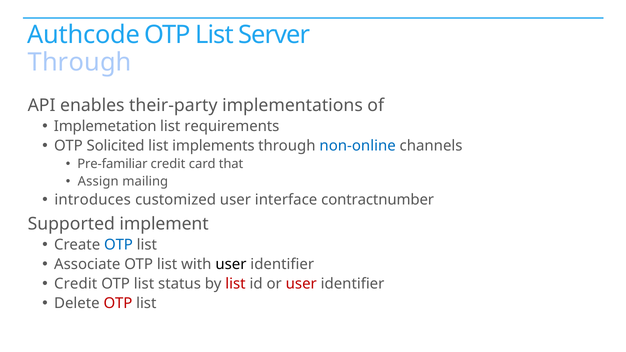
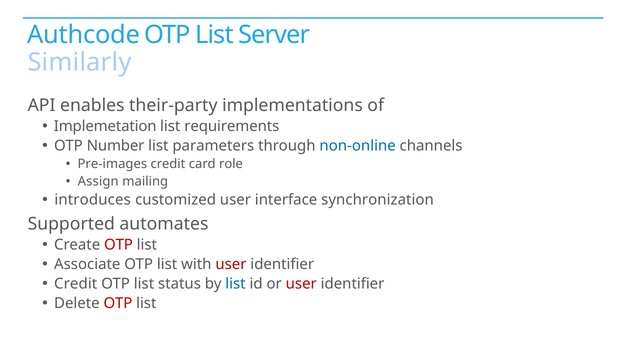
Through: Through -> Similarly (80, 62)
Solicited: Solicited -> Number (116, 146)
implements: implements -> parameters (213, 146)
Pre-familiar: Pre-familiar -> Pre-images (112, 164)
that: that -> role (231, 164)
contractnumber: contractnumber -> synchronization (378, 200)
implement: implement -> automates (164, 224)
OTP colour: blue -> red (119, 245)
user colour: black -> red (231, 264)
list colour: red -> blue (235, 284)
